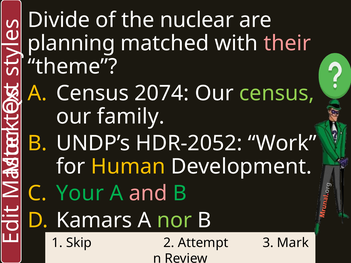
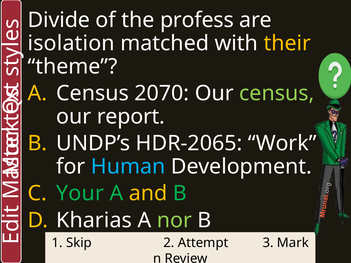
nuclear: nuclear -> profess (197, 20)
planning: planning -> isolation (71, 43)
their colour: pink -> yellow (287, 43)
2074: 2074 -> 2070 (162, 93)
family: family -> report (131, 117)
HDR-2052: HDR-2052 -> HDR-2065 (189, 144)
Human colour: yellow -> light blue (128, 167)
and colour: pink -> yellow (148, 194)
Kamars: Kamars -> Kharias (94, 220)
